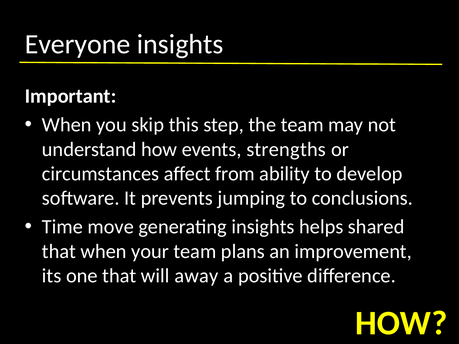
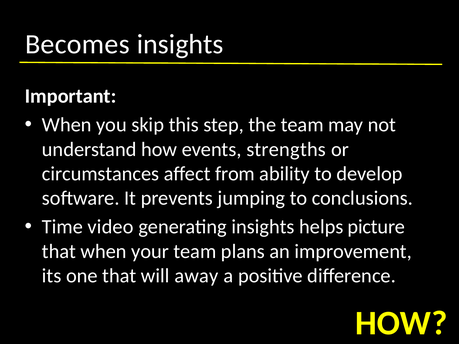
Everyone: Everyone -> Becomes (77, 44)
move: move -> video (111, 227)
shared: shared -> picture (376, 227)
